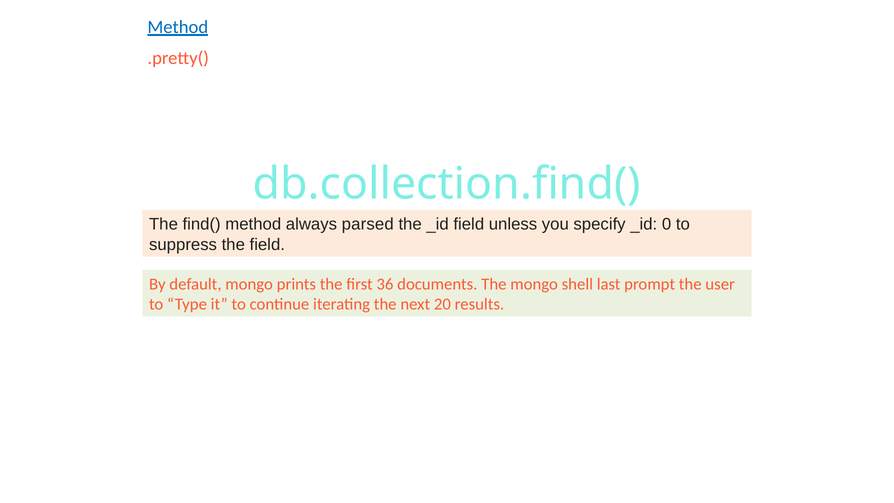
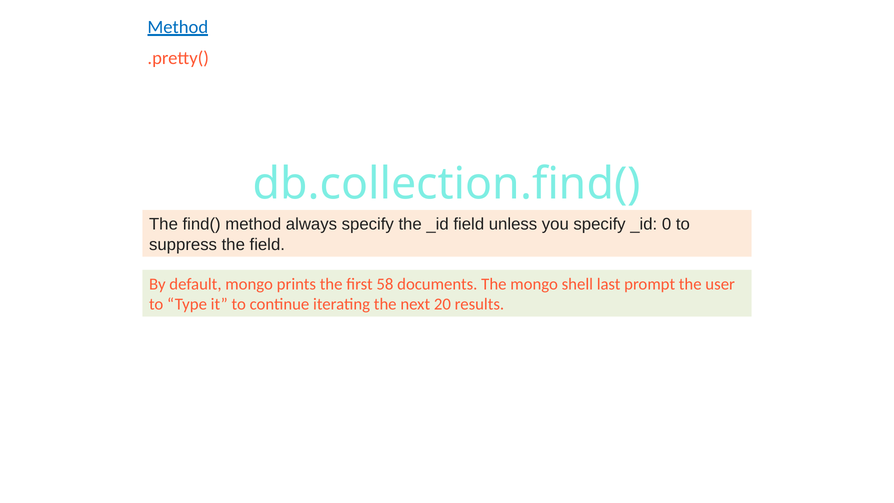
always parsed: parsed -> specify (368, 224)
36: 36 -> 58 (385, 284)
